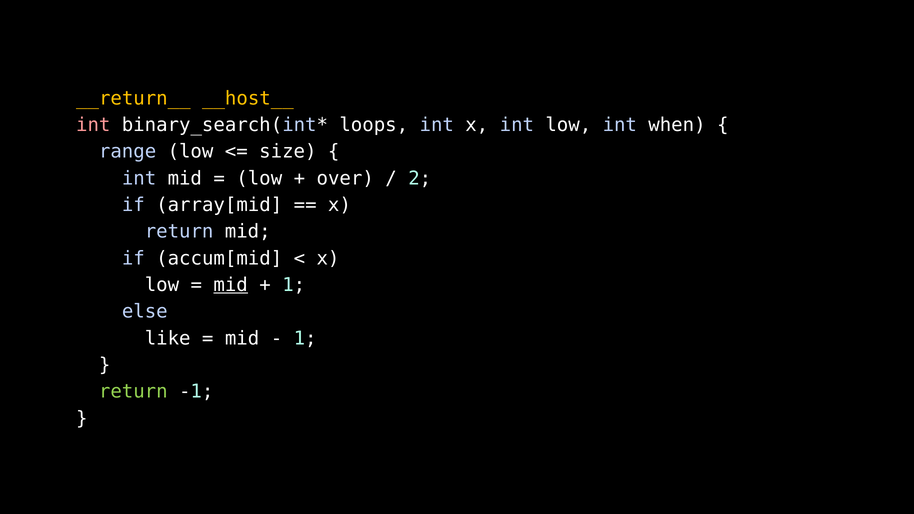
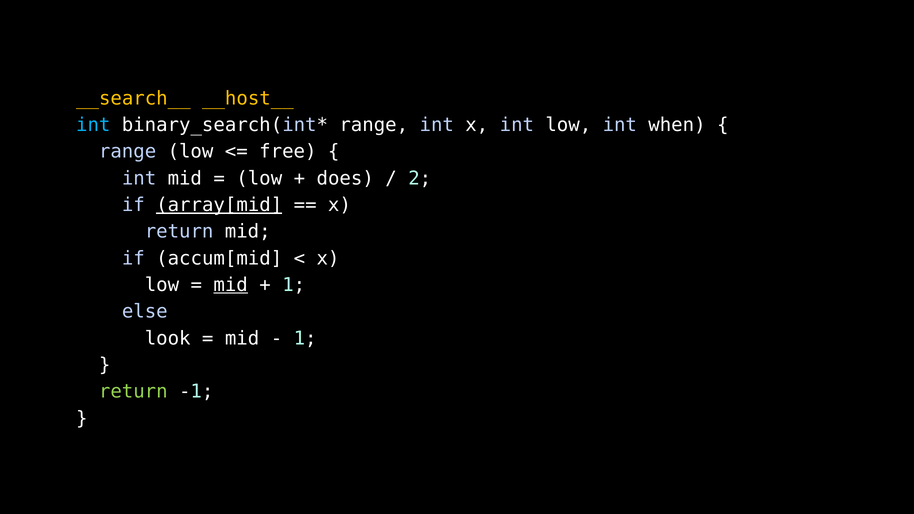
__return__: __return__ -> __search__ (133, 98)
int colour: pink -> light blue (93, 125)
loops: loops -> range (374, 125)
size: size -> free (288, 152)
over: over -> does (345, 178)
array[mid underline: none -> present (219, 205)
like: like -> look (168, 338)
